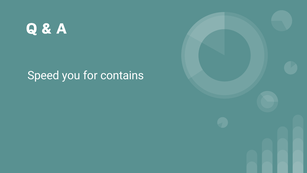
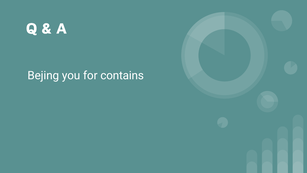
Speed: Speed -> Bejing (43, 76)
